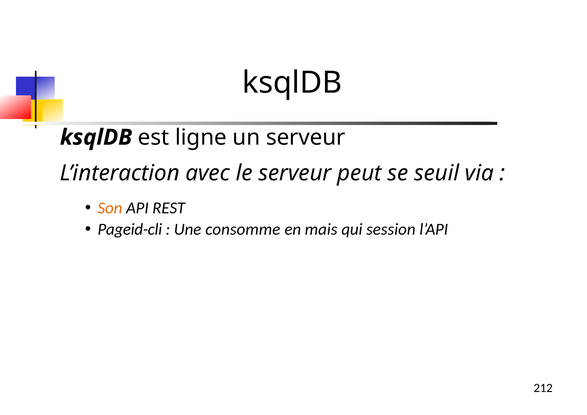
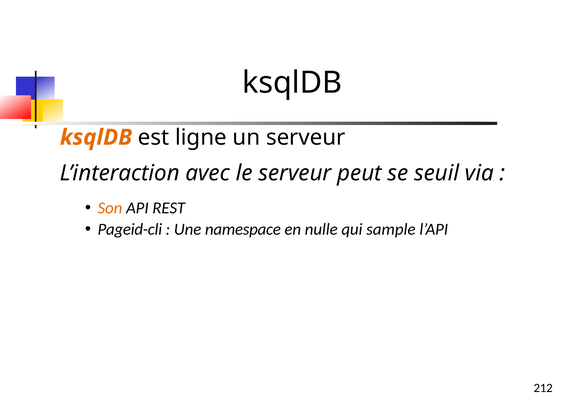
ksqlDB colour: black -> orange (96, 137)
consomme: consomme -> namespace (243, 229)
mais: mais -> nulle (321, 229)
session: session -> sample (391, 229)
